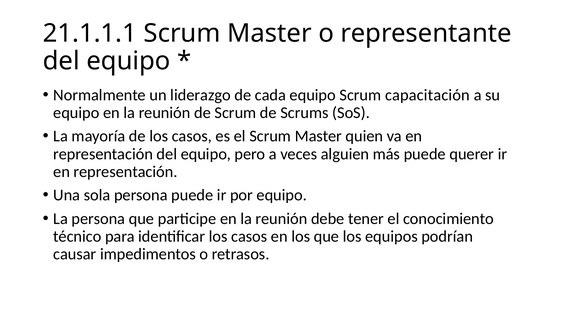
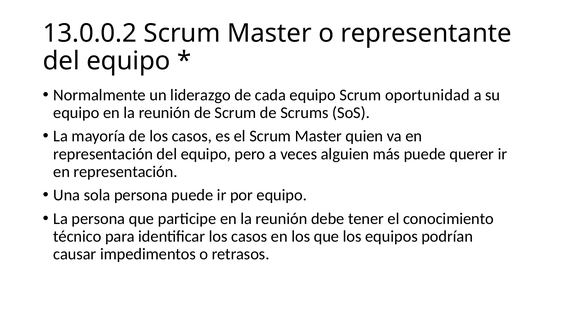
21.1.1.1: 21.1.1.1 -> 13.0.0.2 (90, 33)
capacitación: capacitación -> oportunidad (427, 95)
